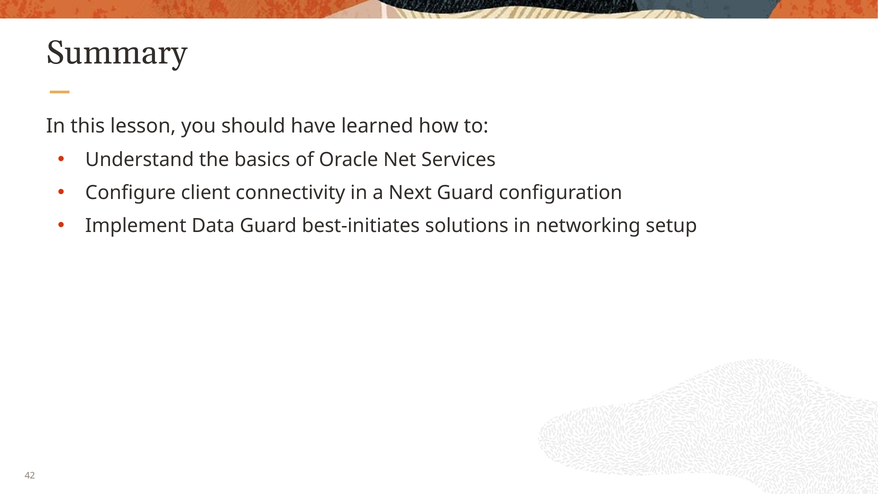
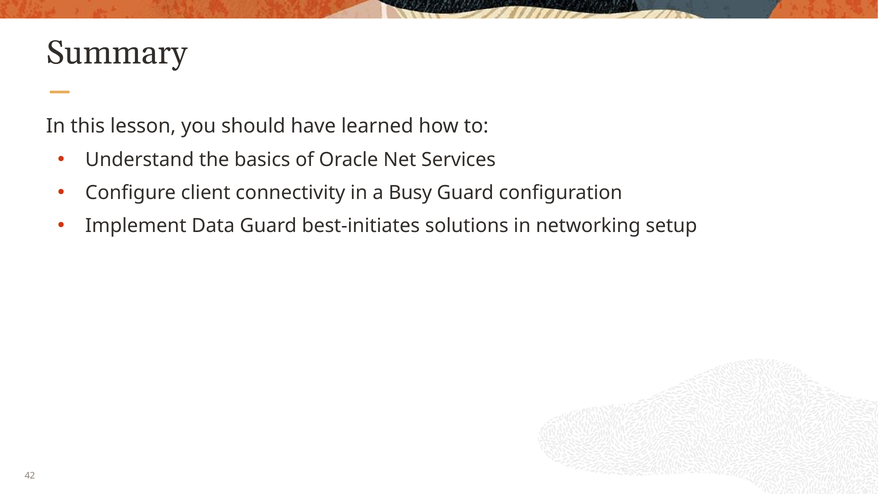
Next: Next -> Busy (410, 193)
